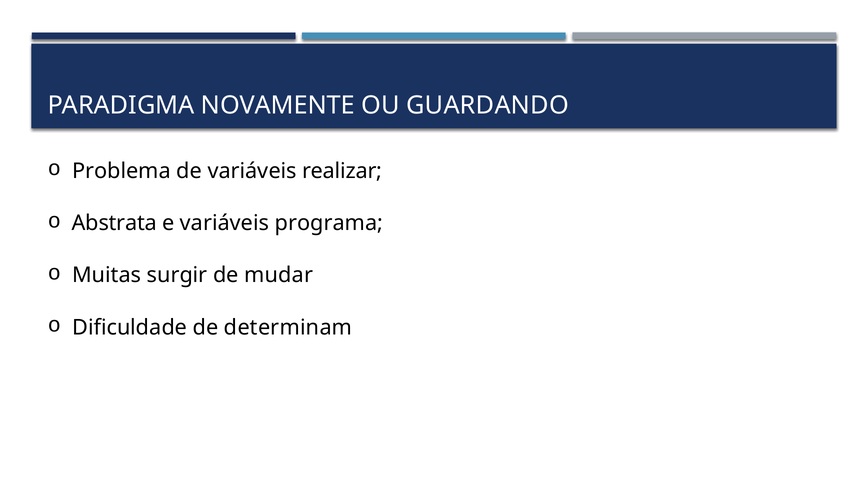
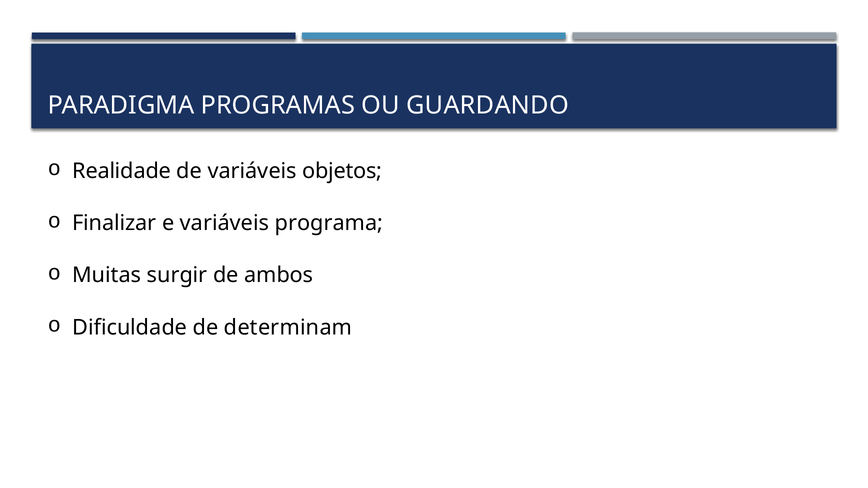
NOVAMENTE: NOVAMENTE -> PROGRAMAS (278, 105)
Problema: Problema -> Realidade (122, 171)
realizar: realizar -> objetos (342, 171)
Abstrata: Abstrata -> Finalizar (114, 223)
mudar: mudar -> ambos (279, 275)
